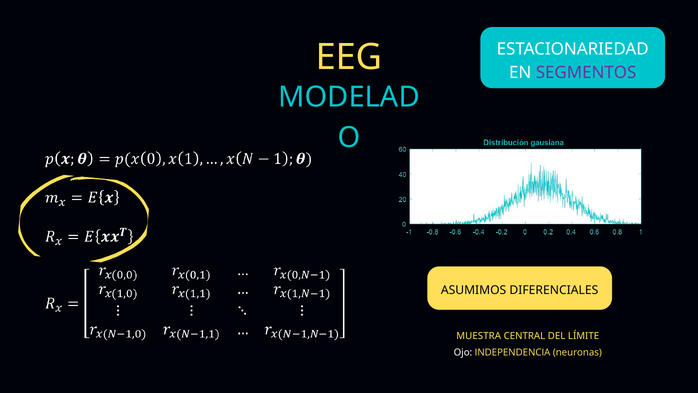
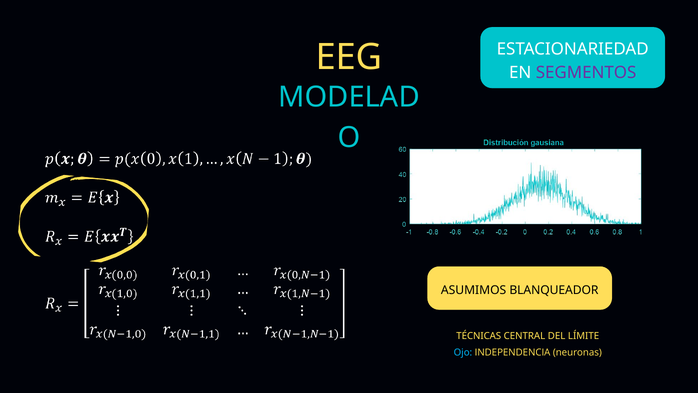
DIFERENCIALES: DIFERENCIALES -> BLANQUEADOR (554, 290)
MUESTRA: MUESTRA -> TÉCNICAS (479, 336)
Ojo colour: white -> light blue (463, 352)
